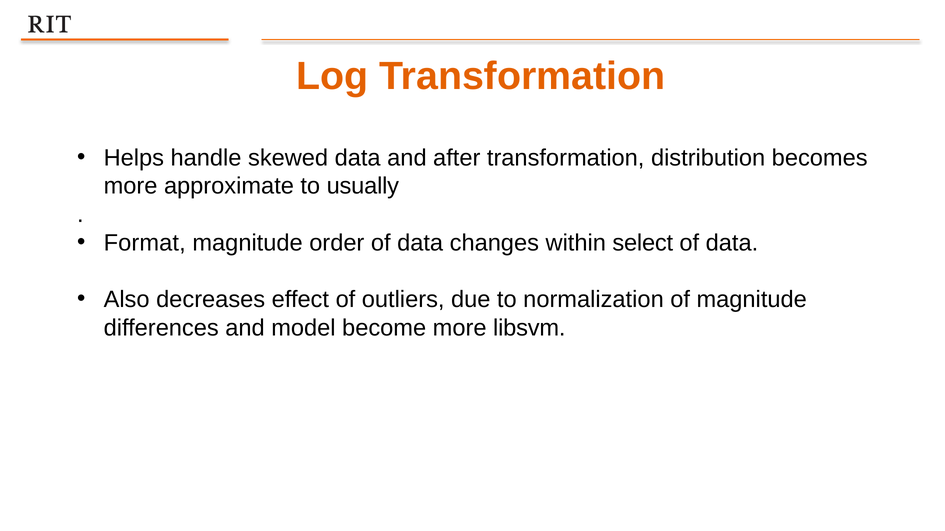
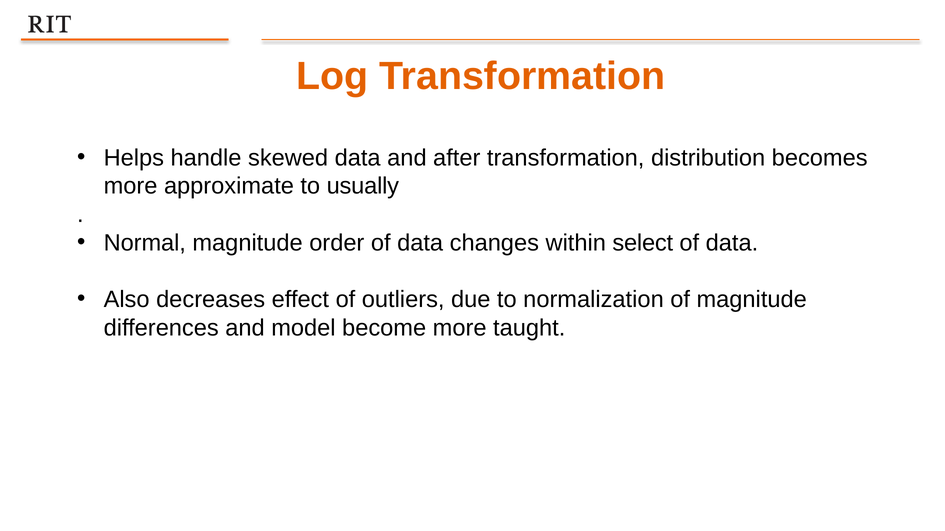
Format: Format -> Normal (145, 243)
libsvm: libsvm -> taught (529, 328)
